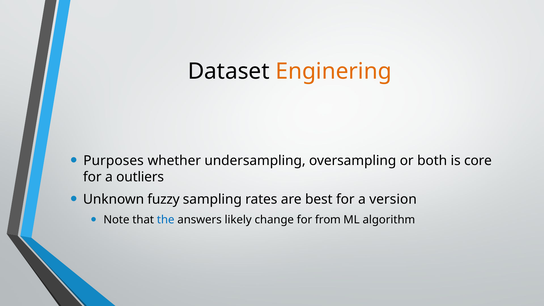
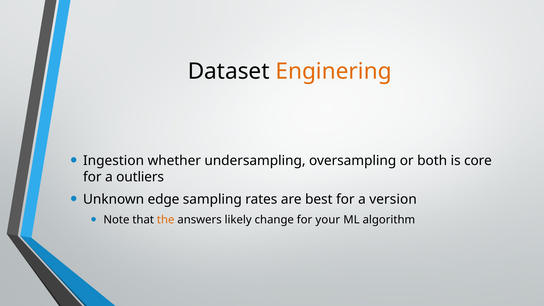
Purposes: Purposes -> Ingestion (114, 161)
fuzzy: fuzzy -> edge (164, 199)
the colour: blue -> orange (166, 220)
from: from -> your (328, 220)
